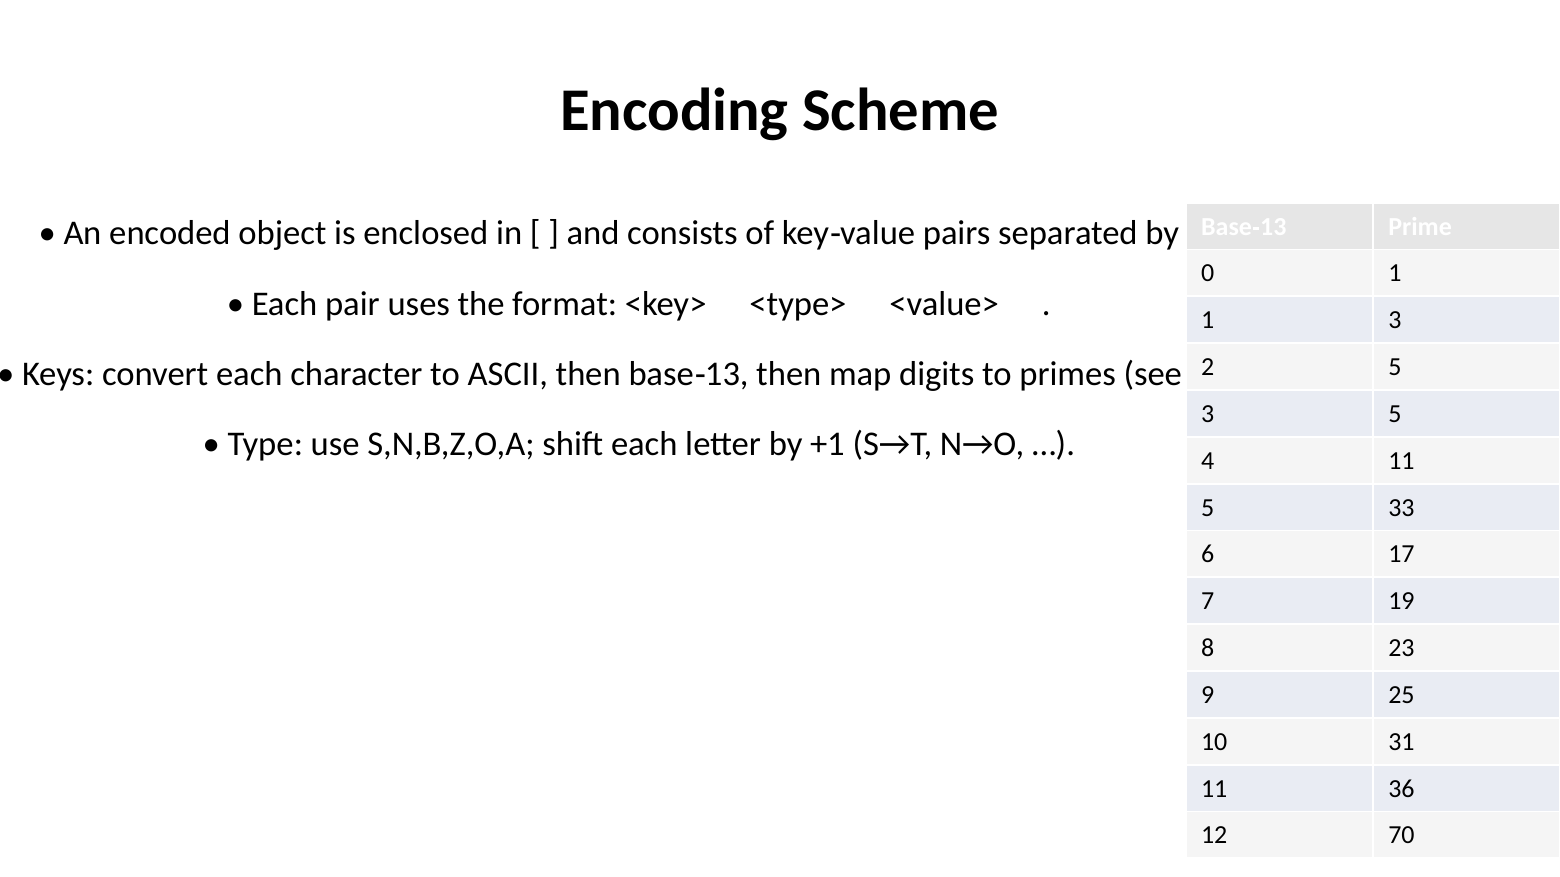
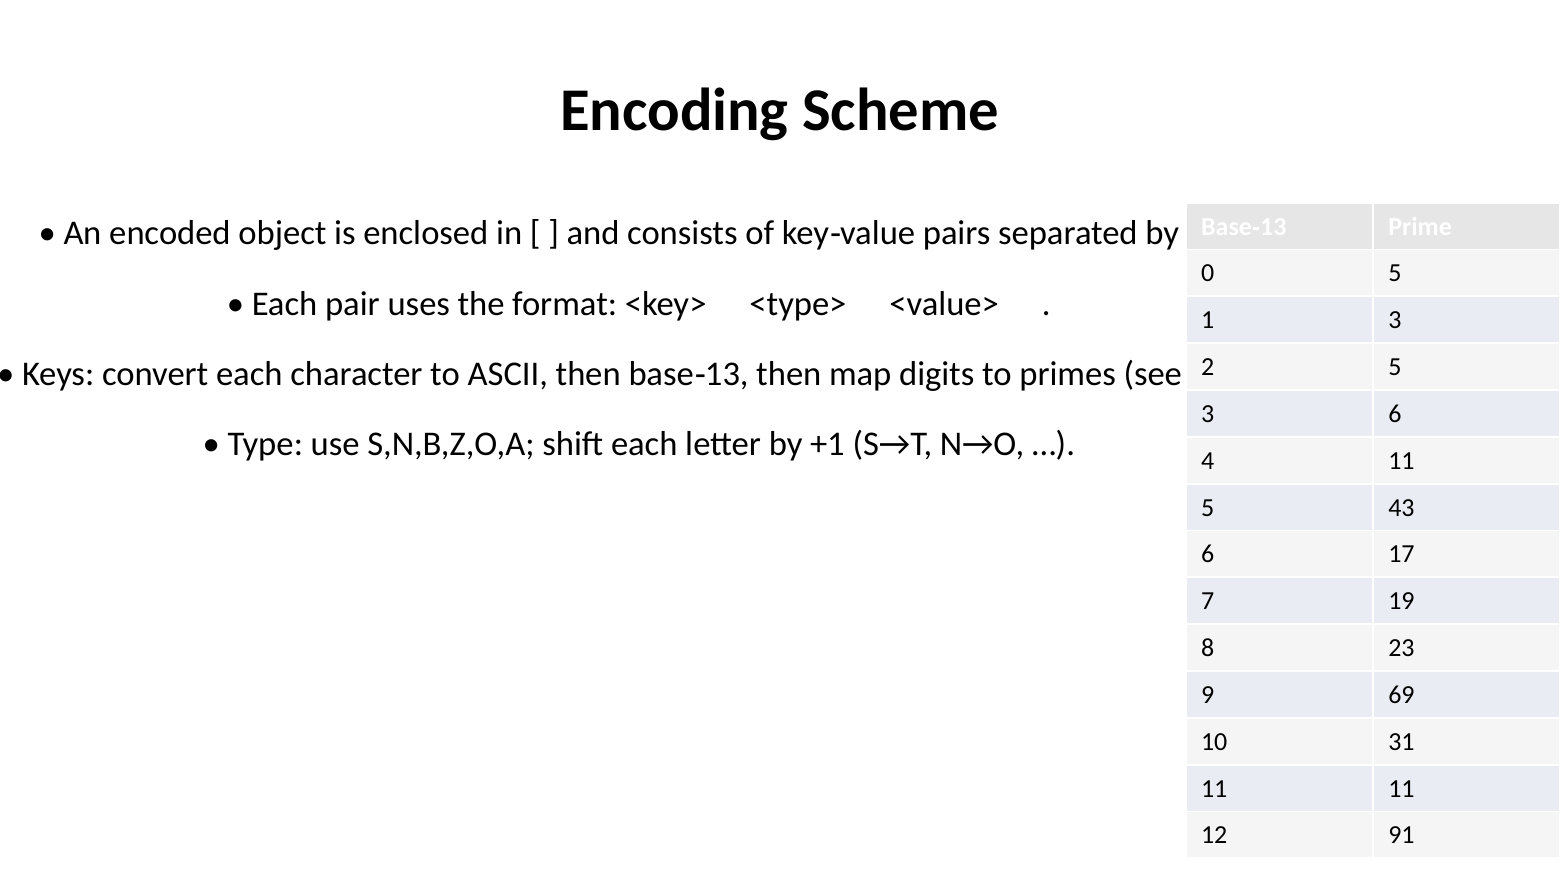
0 1: 1 -> 5 (1395, 274)
3 5: 5 -> 6 (1395, 414)
33: 33 -> 43 (1402, 508)
25: 25 -> 69 (1402, 695)
11 36: 36 -> 11 (1402, 789)
70: 70 -> 91 (1402, 836)
